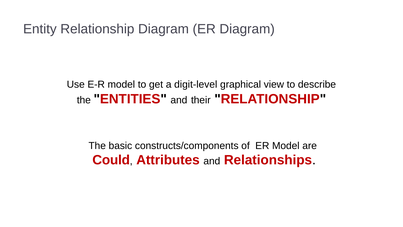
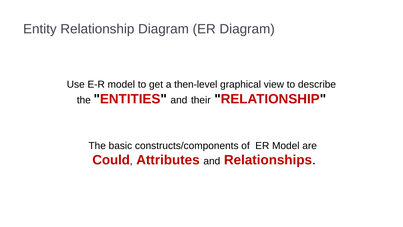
digit-level: digit-level -> then-level (196, 85)
